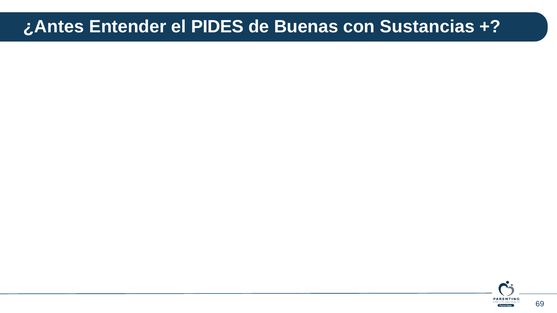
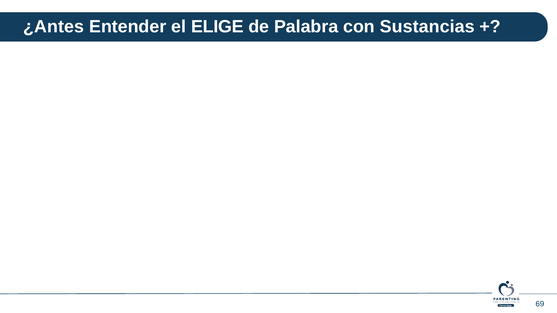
PIDES: PIDES -> ELIGE (217, 27)
Buenas: Buenas -> Palabra (306, 27)
